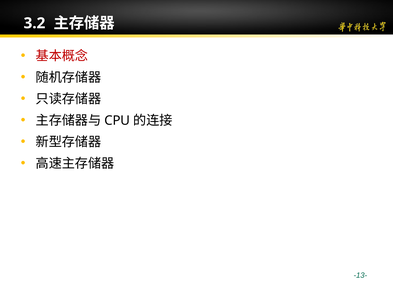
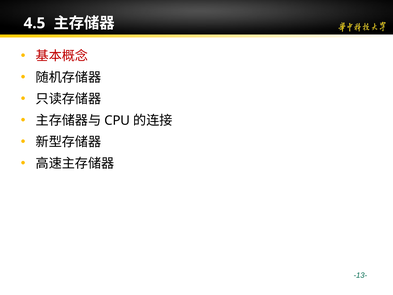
3.2: 3.2 -> 4.5 (34, 23)
